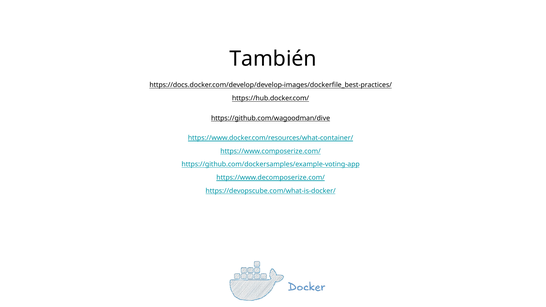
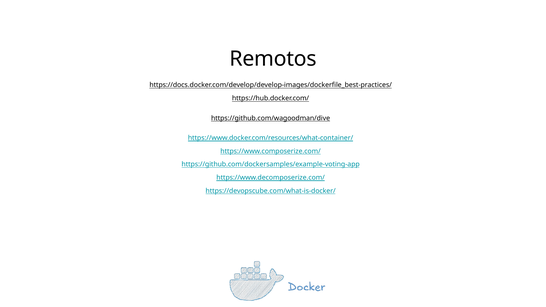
También: También -> Remotos (273, 59)
